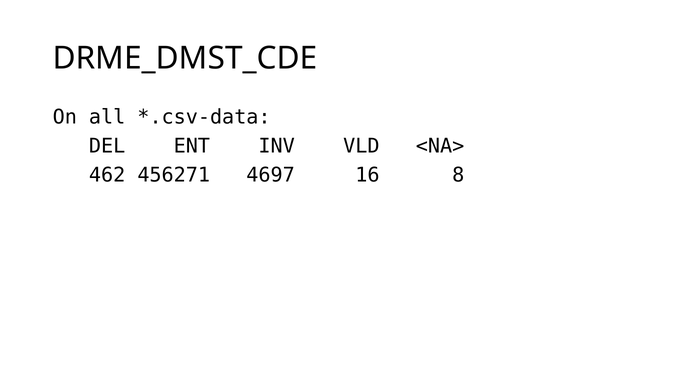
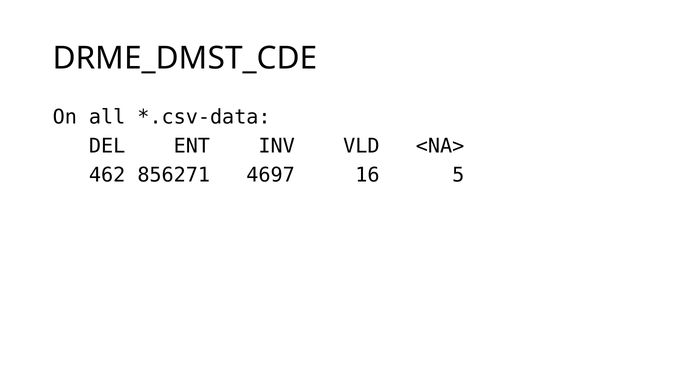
456271: 456271 -> 856271 (174, 175)
8: 8 -> 5 (458, 175)
